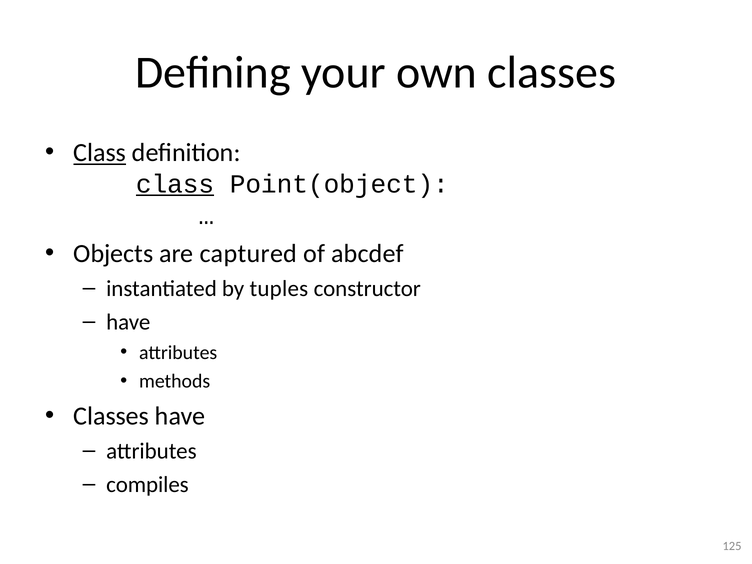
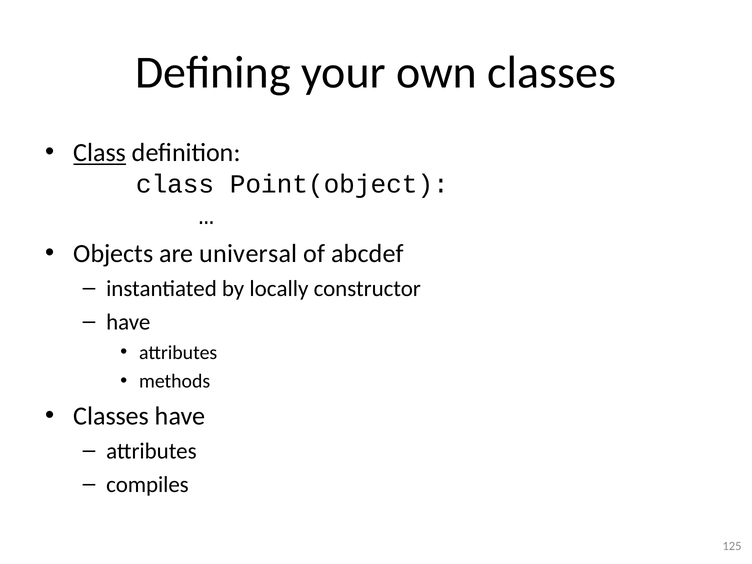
class underline: present -> none (175, 184)
captured: captured -> universal (248, 254)
tuples: tuples -> locally (279, 289)
